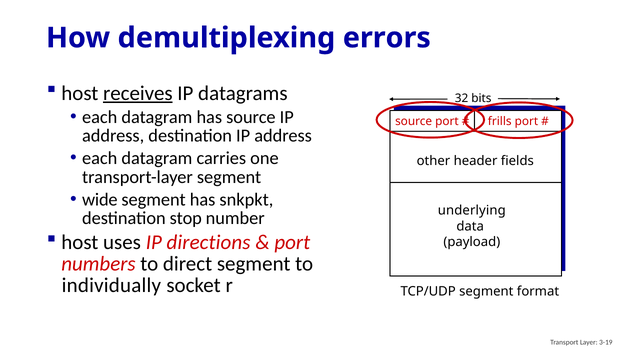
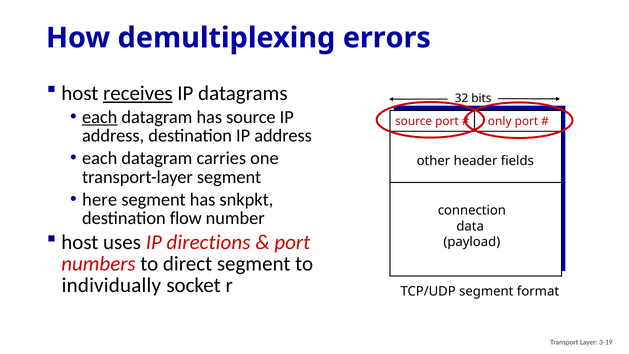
each underline: none -> present (100, 117)
frills: frills -> only (500, 121)
wide: wide -> here (100, 199)
underlying: underlying -> connection (472, 211)
stop: stop -> flow (186, 218)
